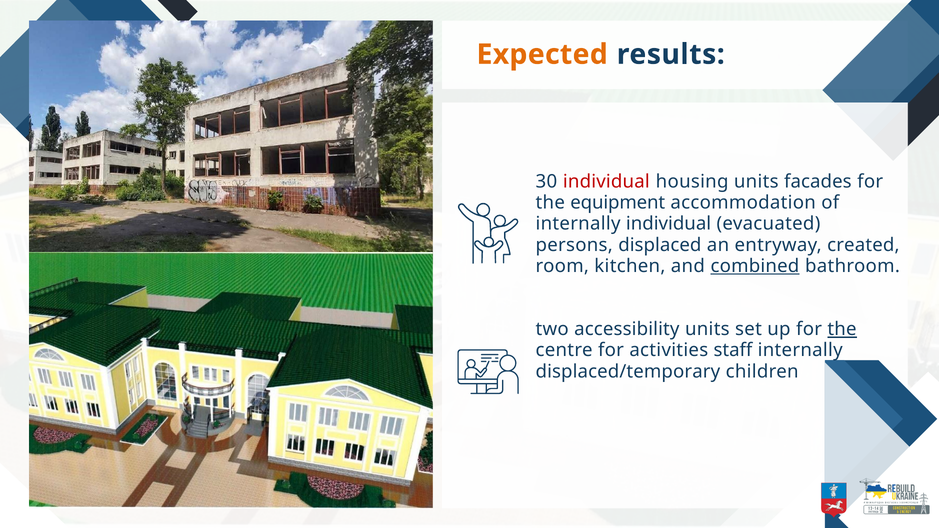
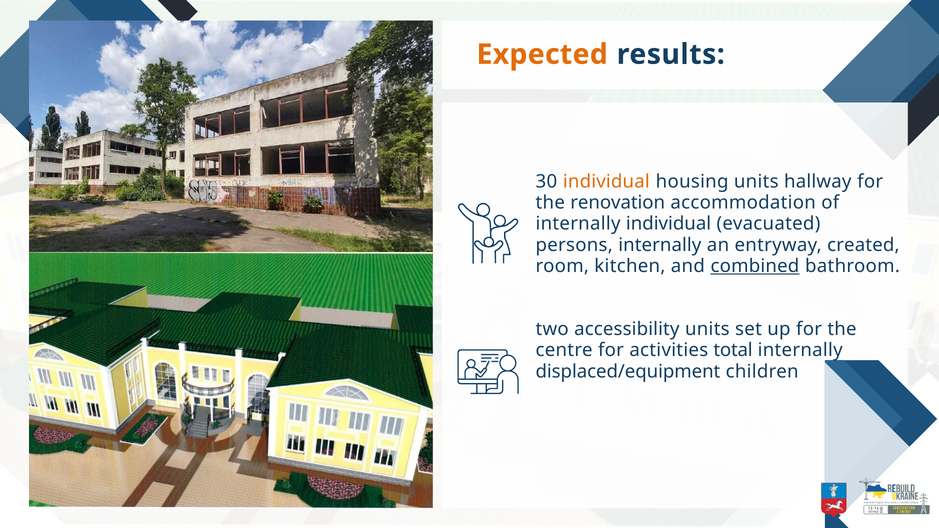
individual colour: red -> orange (606, 182)
facades: facades -> hallway (818, 182)
equipment: equipment -> renovation (618, 203)
persons displaced: displaced -> internally (660, 245)
the underline: present -> none (842, 329)
staff: staff -> total (733, 350)
displaced/temporary: displaced/temporary -> displaced/equipment (628, 371)
